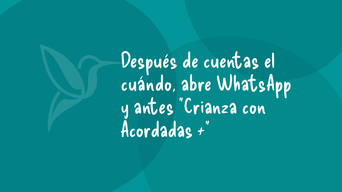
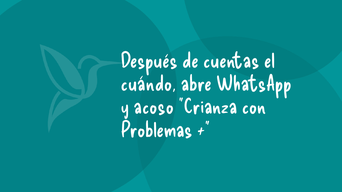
antes: antes -> acoso (154, 107)
Acordadas: Acordadas -> Problemas (157, 130)
